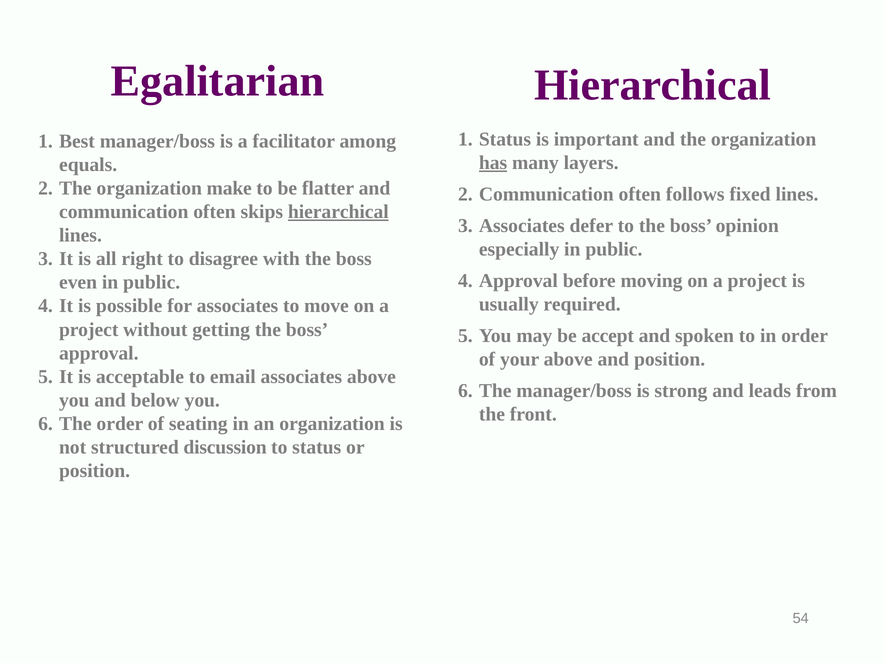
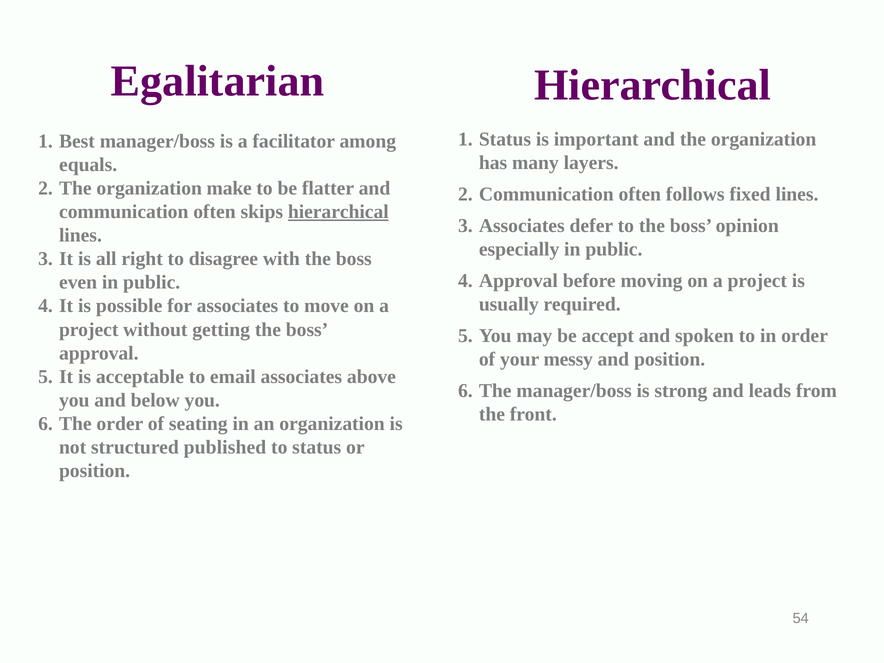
has underline: present -> none (493, 163)
your above: above -> messy (568, 359)
discussion: discussion -> published (225, 447)
